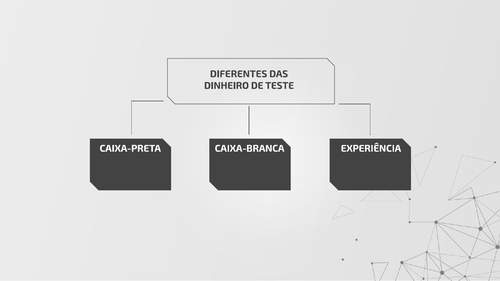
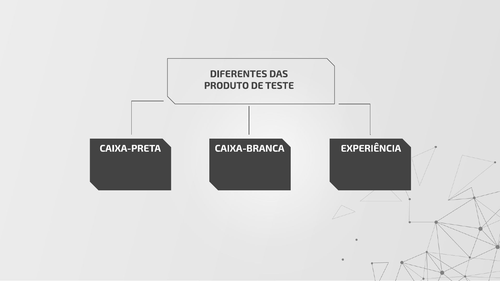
DINHEIRO: DINHEIRO -> PRODUTO (227, 86)
